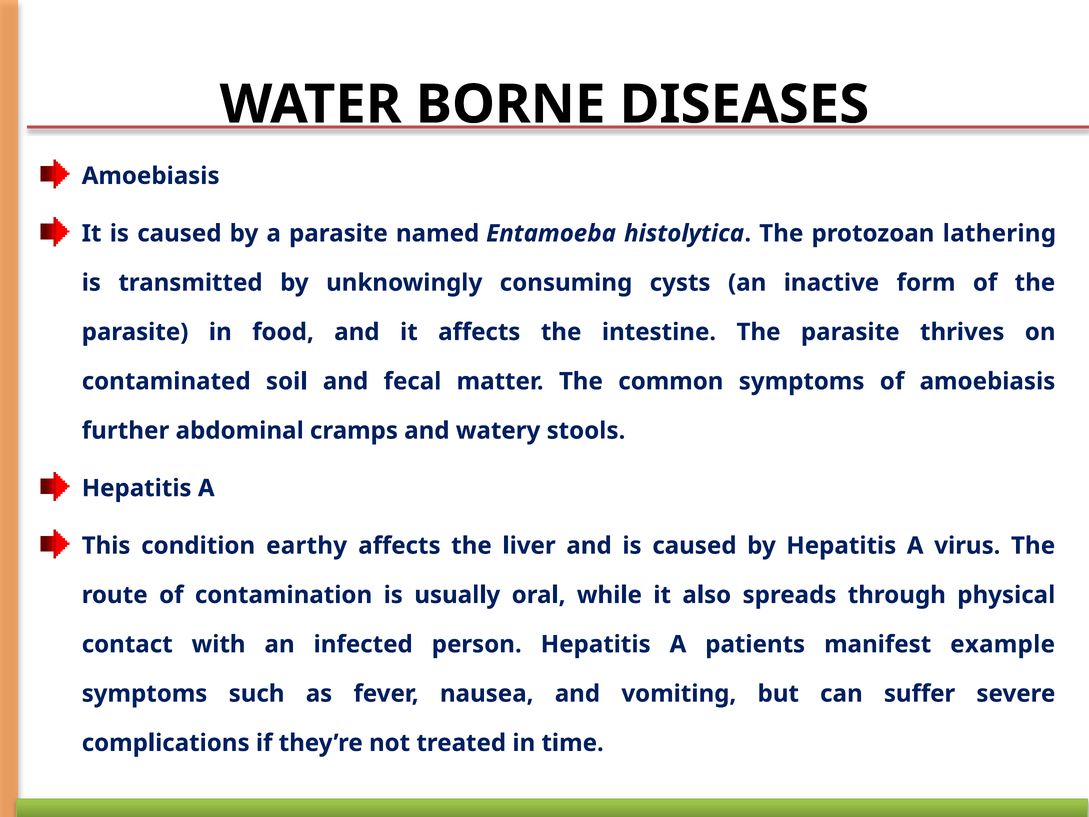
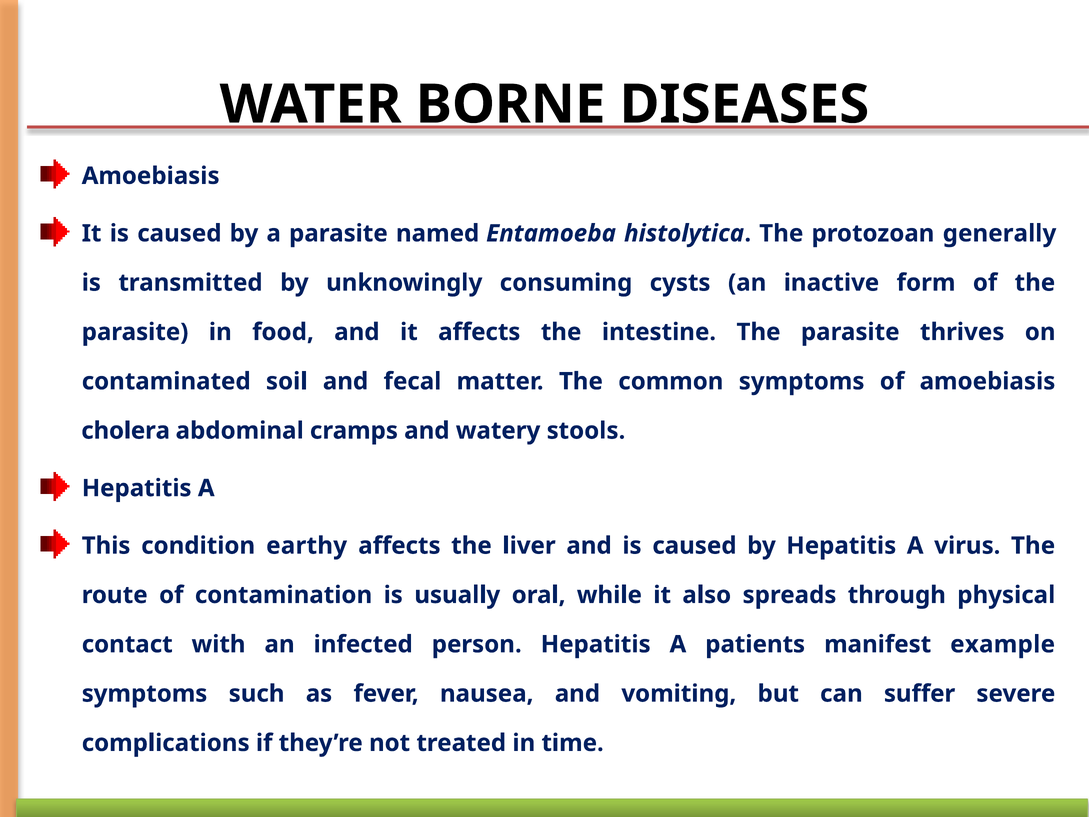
lathering: lathering -> generally (1000, 233)
further: further -> cholera (126, 431)
